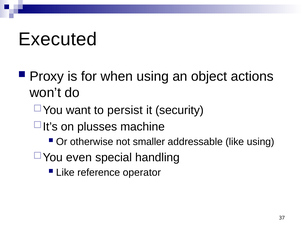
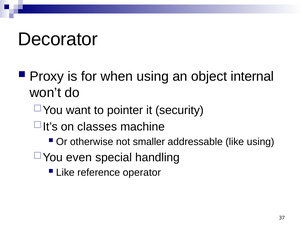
Executed: Executed -> Decorator (58, 39)
actions: actions -> internal (252, 76)
persist: persist -> pointer (125, 110)
plusses: plusses -> classes (97, 126)
